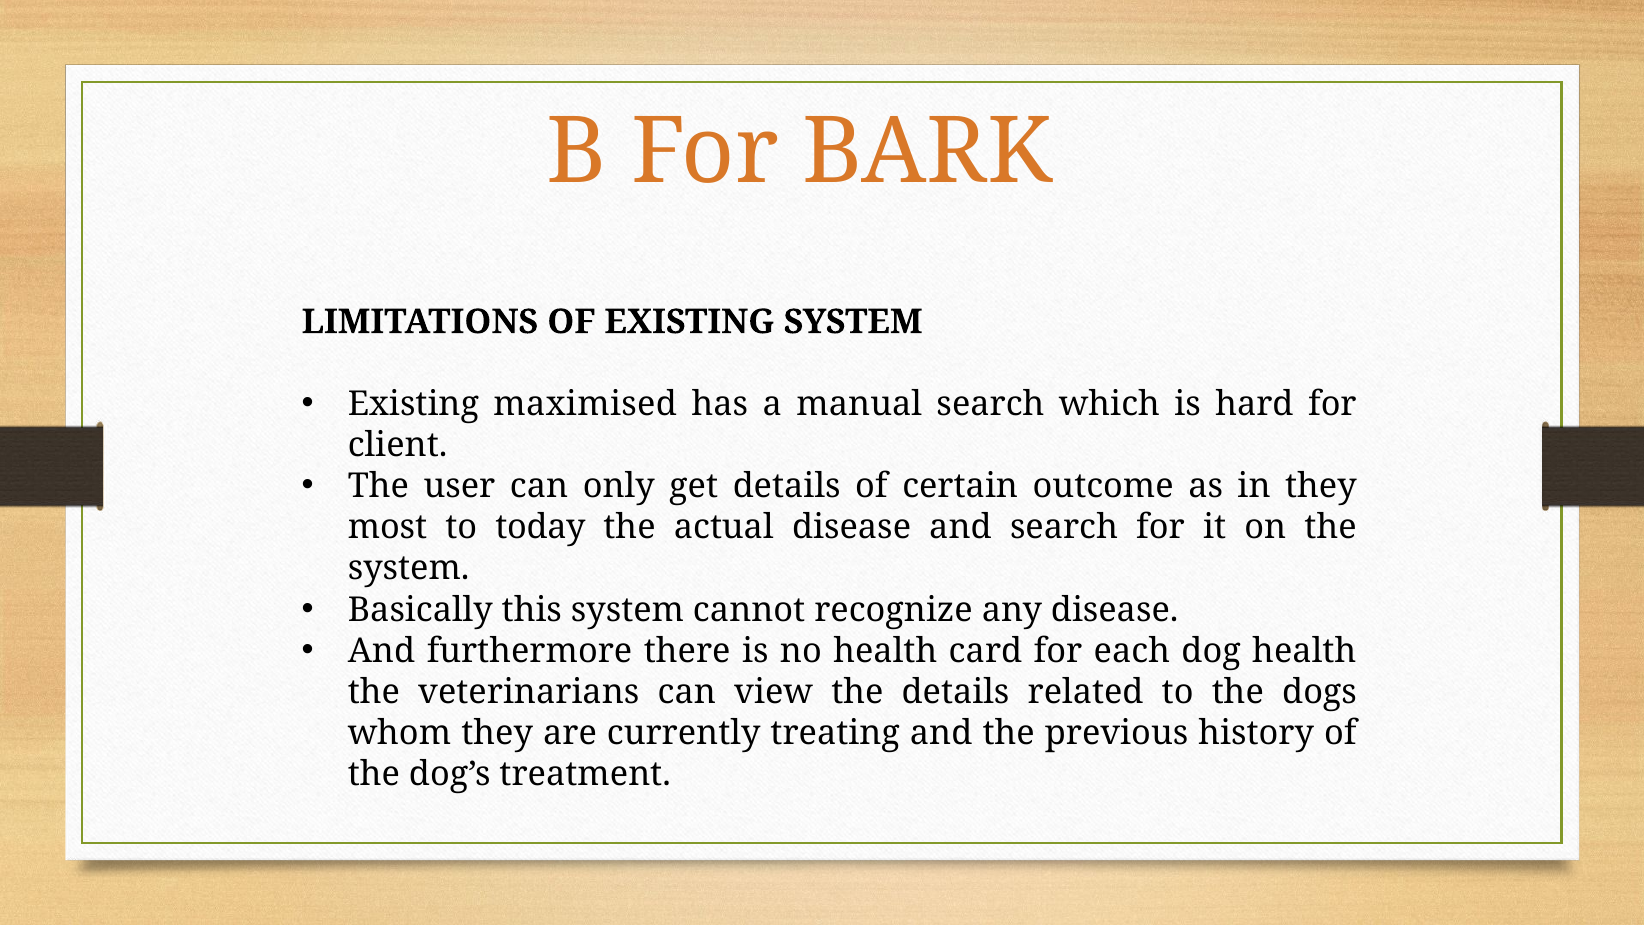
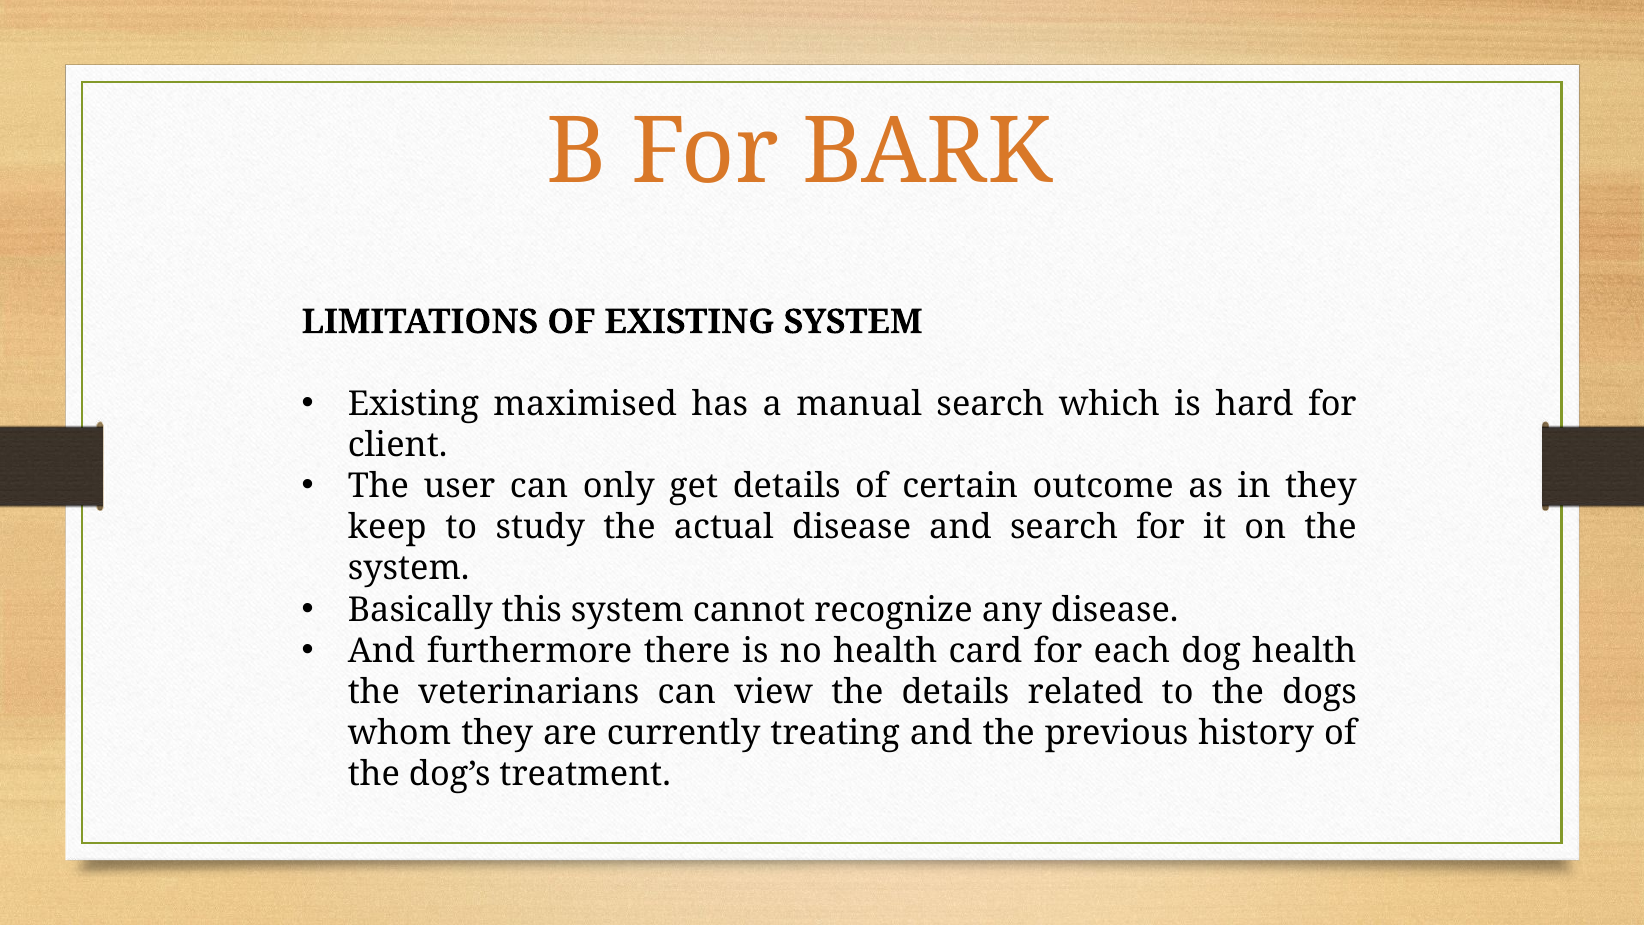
most: most -> keep (387, 527)
today: today -> study (540, 527)
